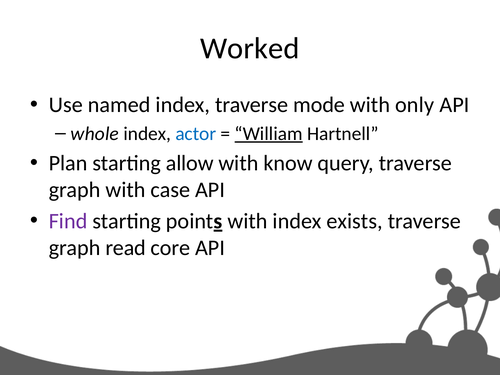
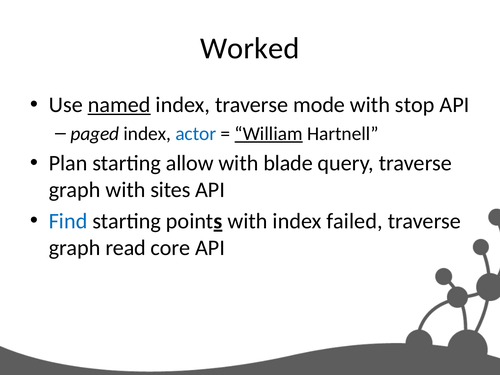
named underline: none -> present (119, 105)
only: only -> stop (415, 105)
whole: whole -> paged (95, 134)
know: know -> blade (288, 163)
case: case -> sites (170, 190)
Find colour: purple -> blue (68, 221)
exists: exists -> failed (355, 221)
